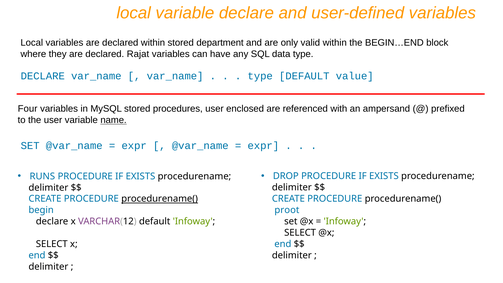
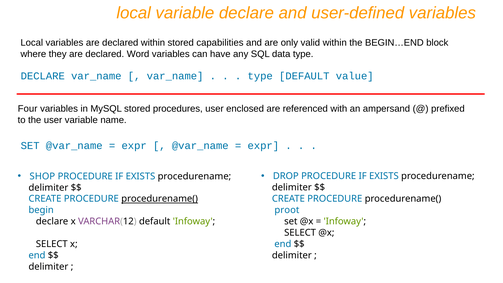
department: department -> capabilities (220, 43)
Rajat: Rajat -> Word (138, 54)
name underline: present -> none (114, 120)
RUNS: RUNS -> SHOP (42, 176)
